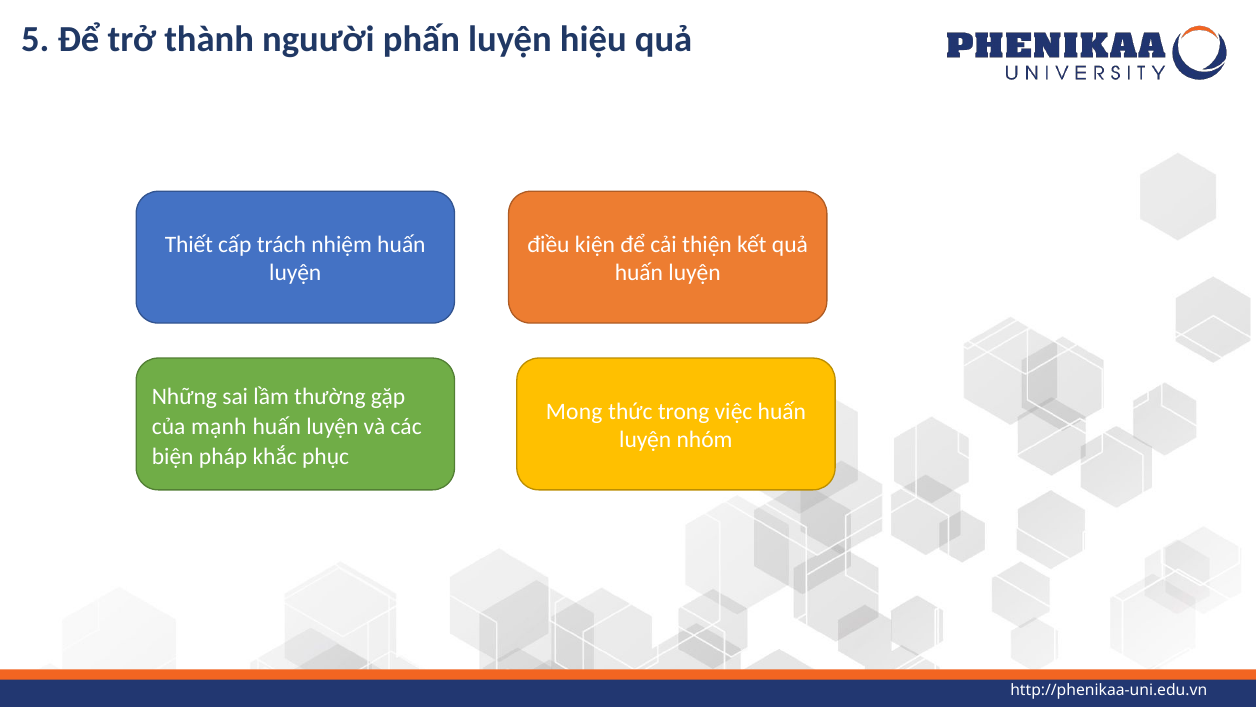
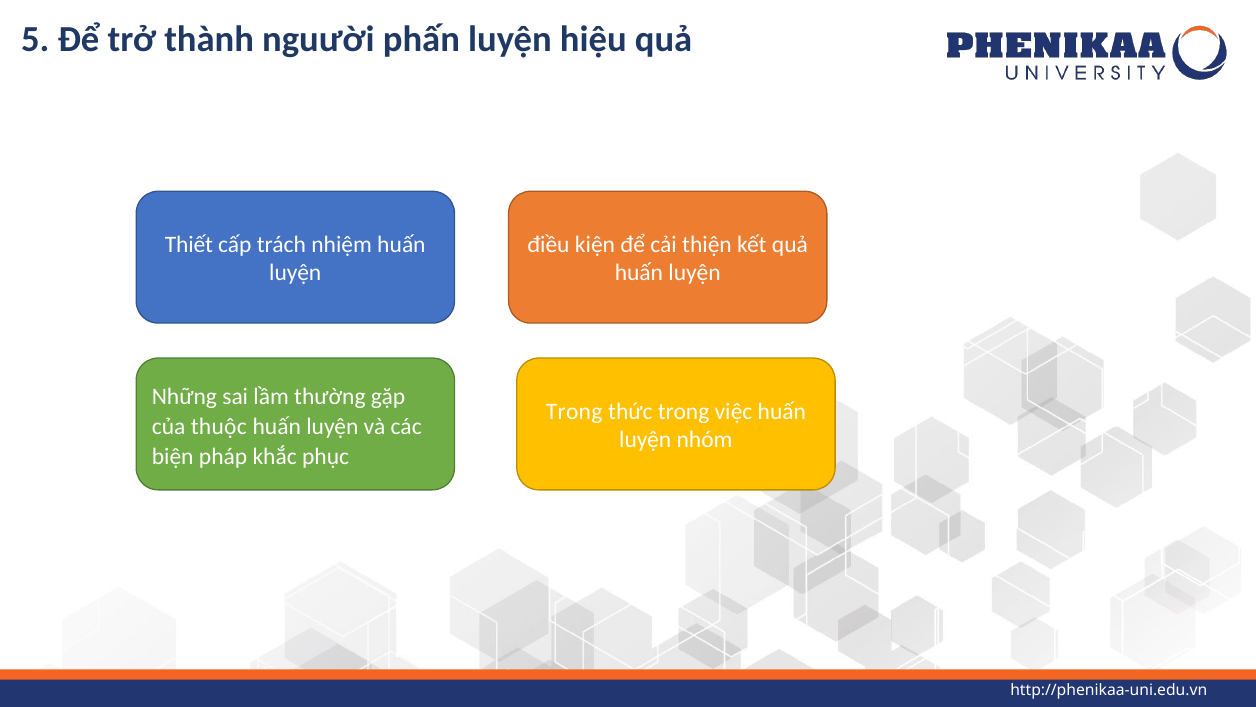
Mong: Mong -> Trong (574, 411)
mạnh: mạnh -> thuộc (219, 426)
